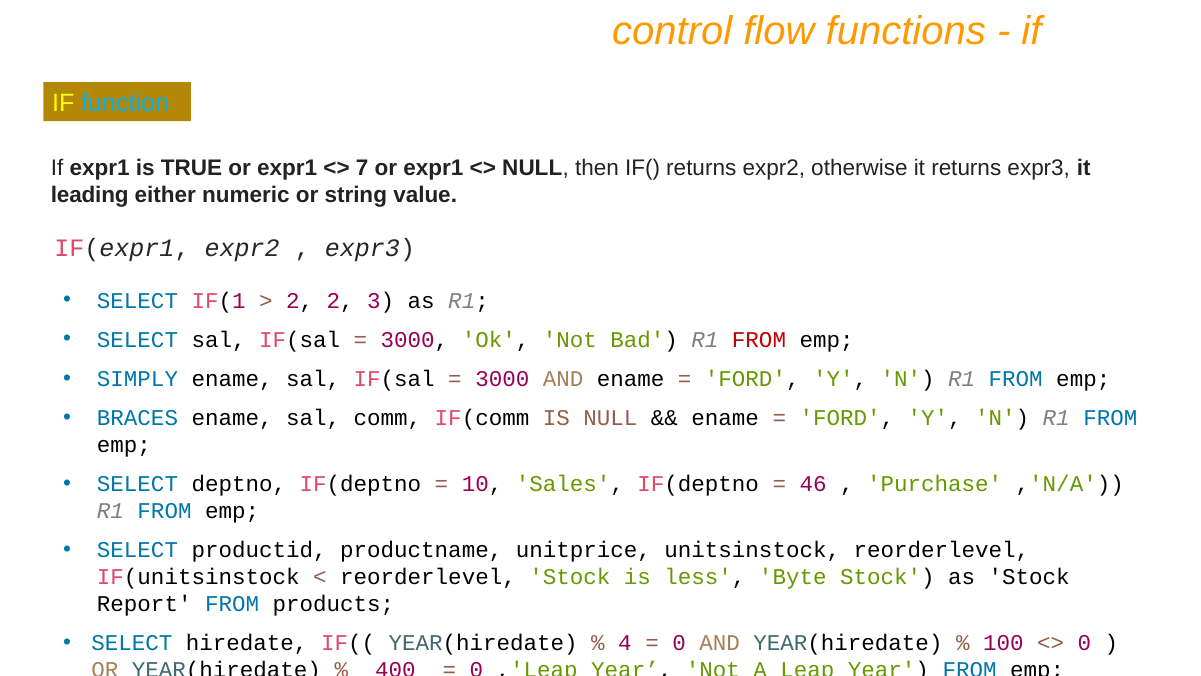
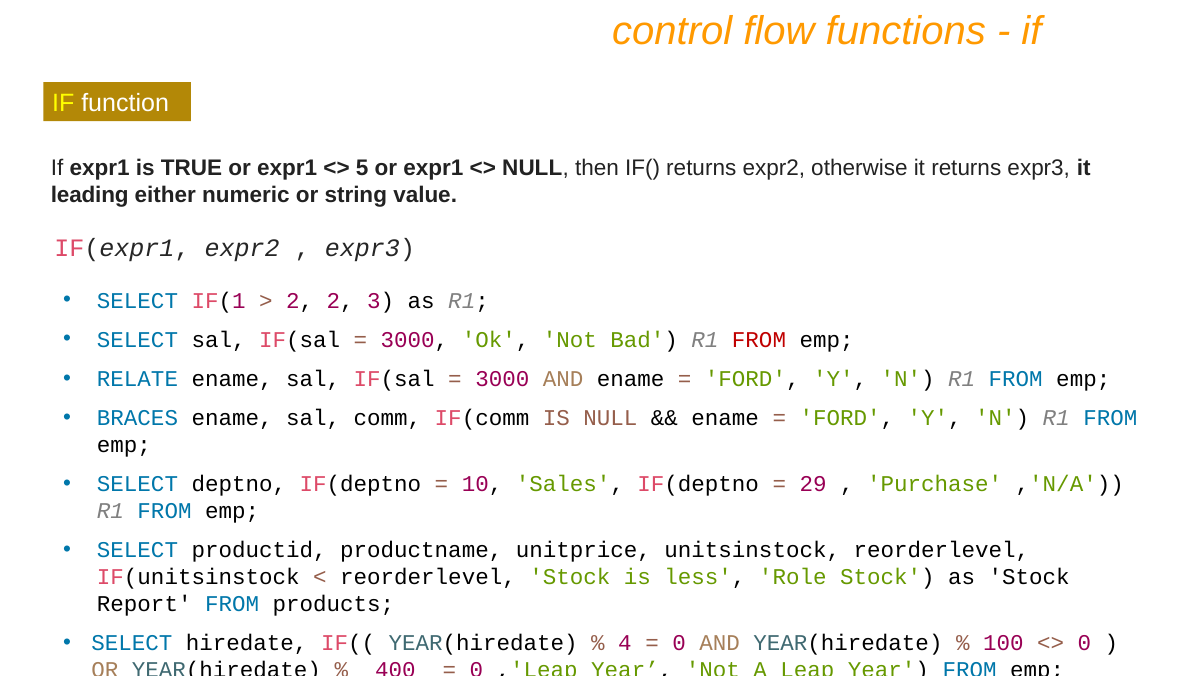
function colour: light blue -> white (125, 103)
7: 7 -> 5 (362, 168)
SIMPLY: SIMPLY -> RELATE (137, 379)
46: 46 -> 29 (813, 484)
Byte: Byte -> Role (793, 577)
